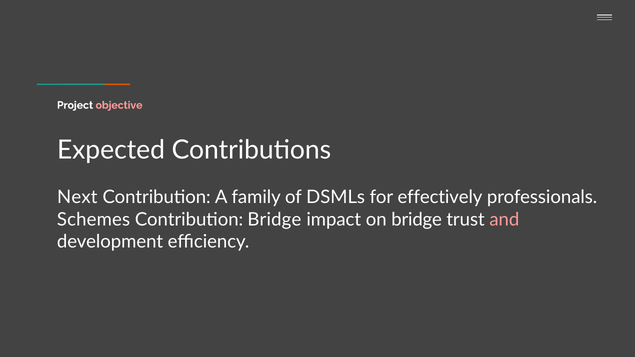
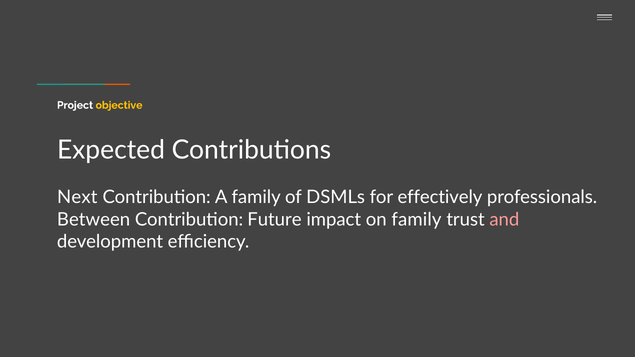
objective colour: pink -> yellow (119, 105)
Schemes: Schemes -> Between (94, 220)
Contribution Bridge: Bridge -> Future (274, 220)
on bridge: bridge -> family (416, 220)
